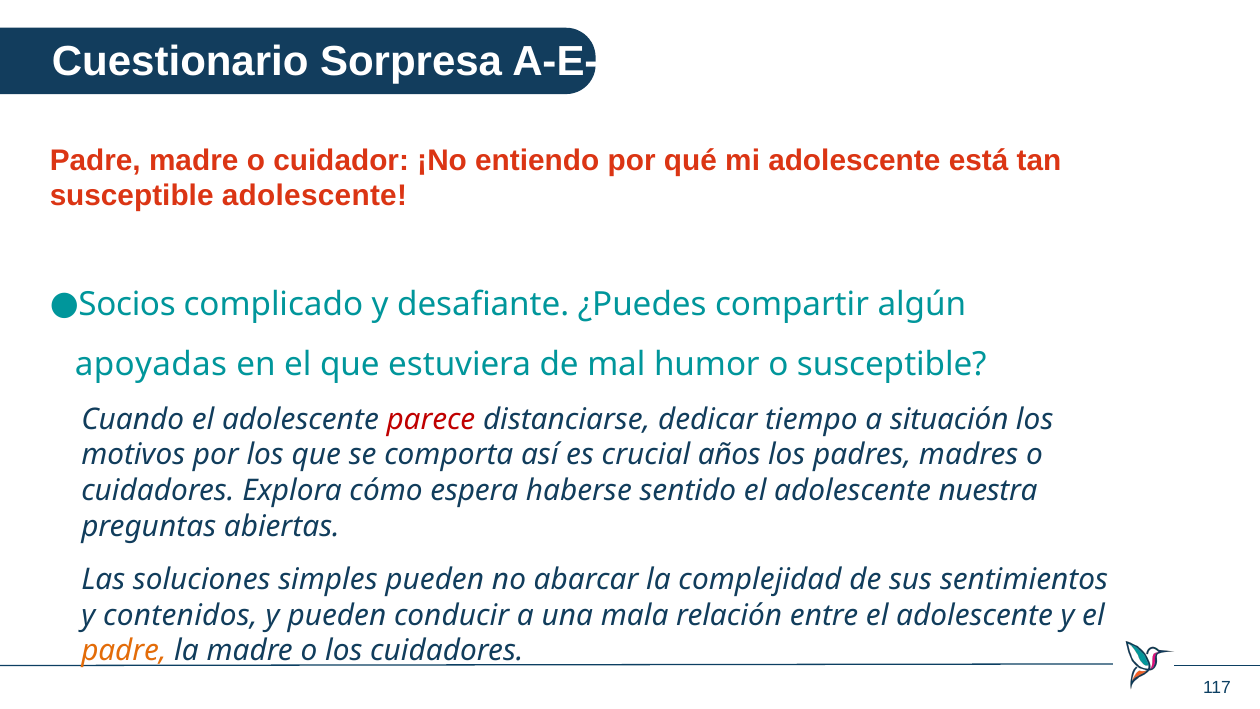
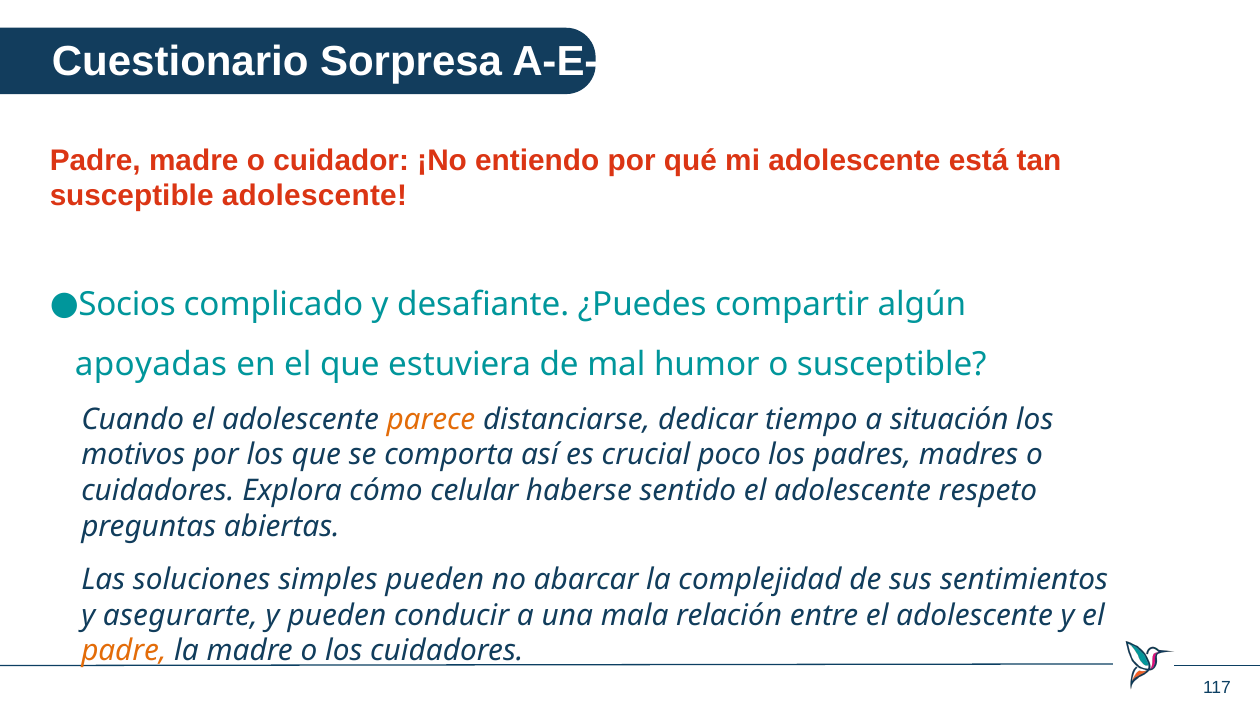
parece colour: red -> orange (431, 419)
años: años -> poco (729, 455)
espera: espera -> celular (474, 491)
nuestra: nuestra -> respeto (988, 491)
contenidos: contenidos -> asegurarte (180, 615)
